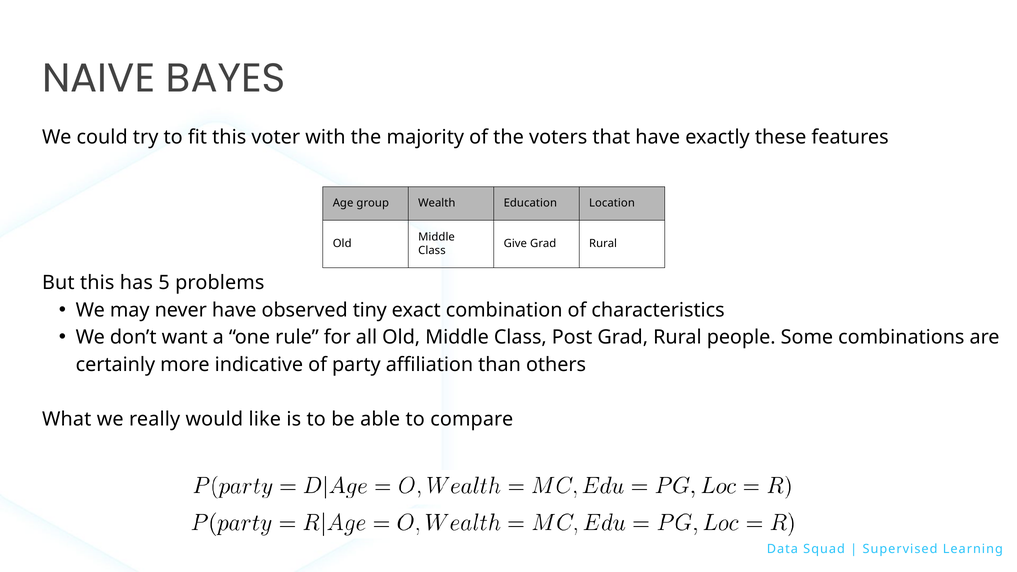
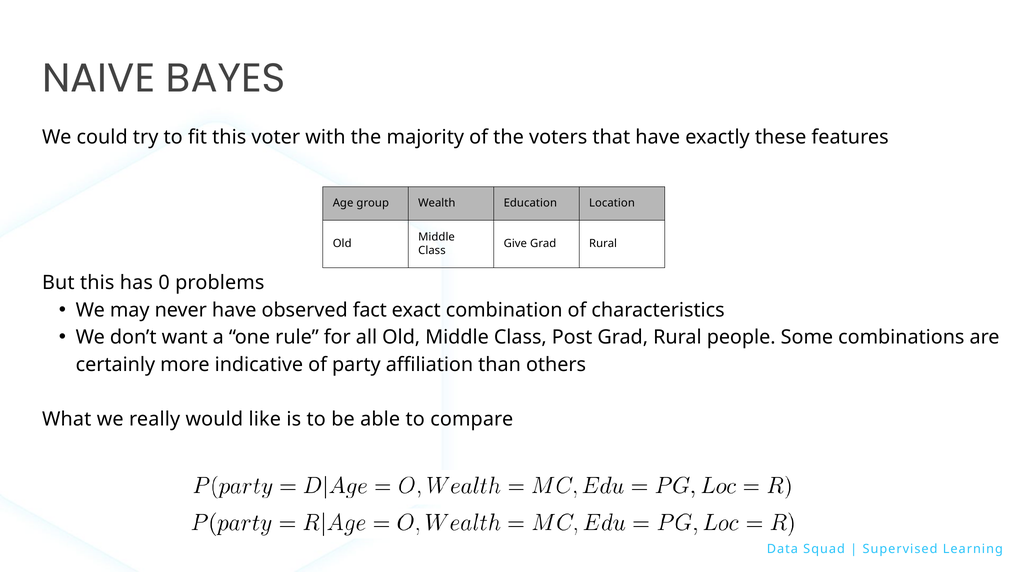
5: 5 -> 0 (164, 283)
tiny: tiny -> fact (370, 310)
